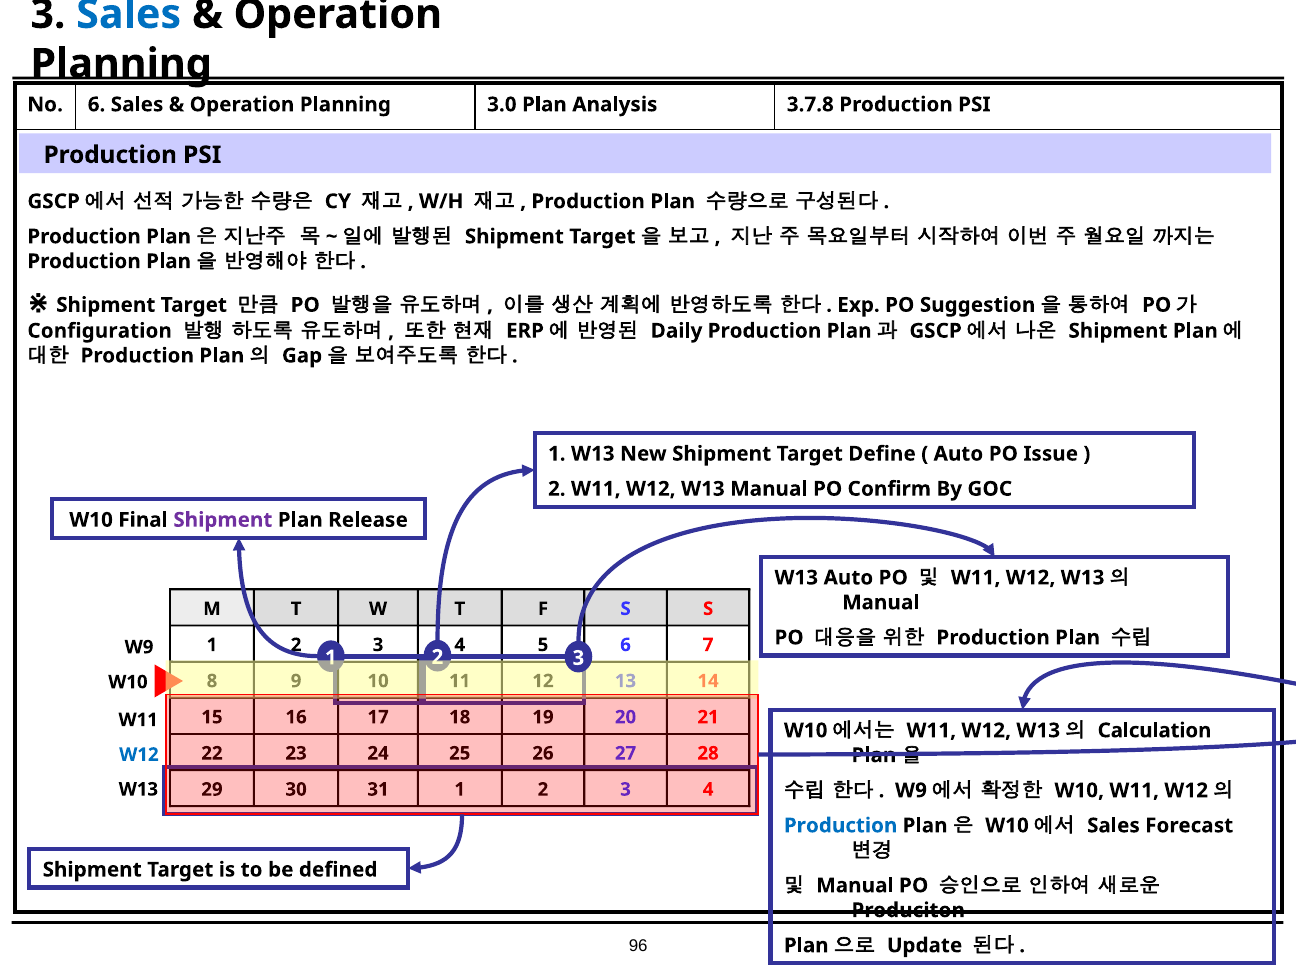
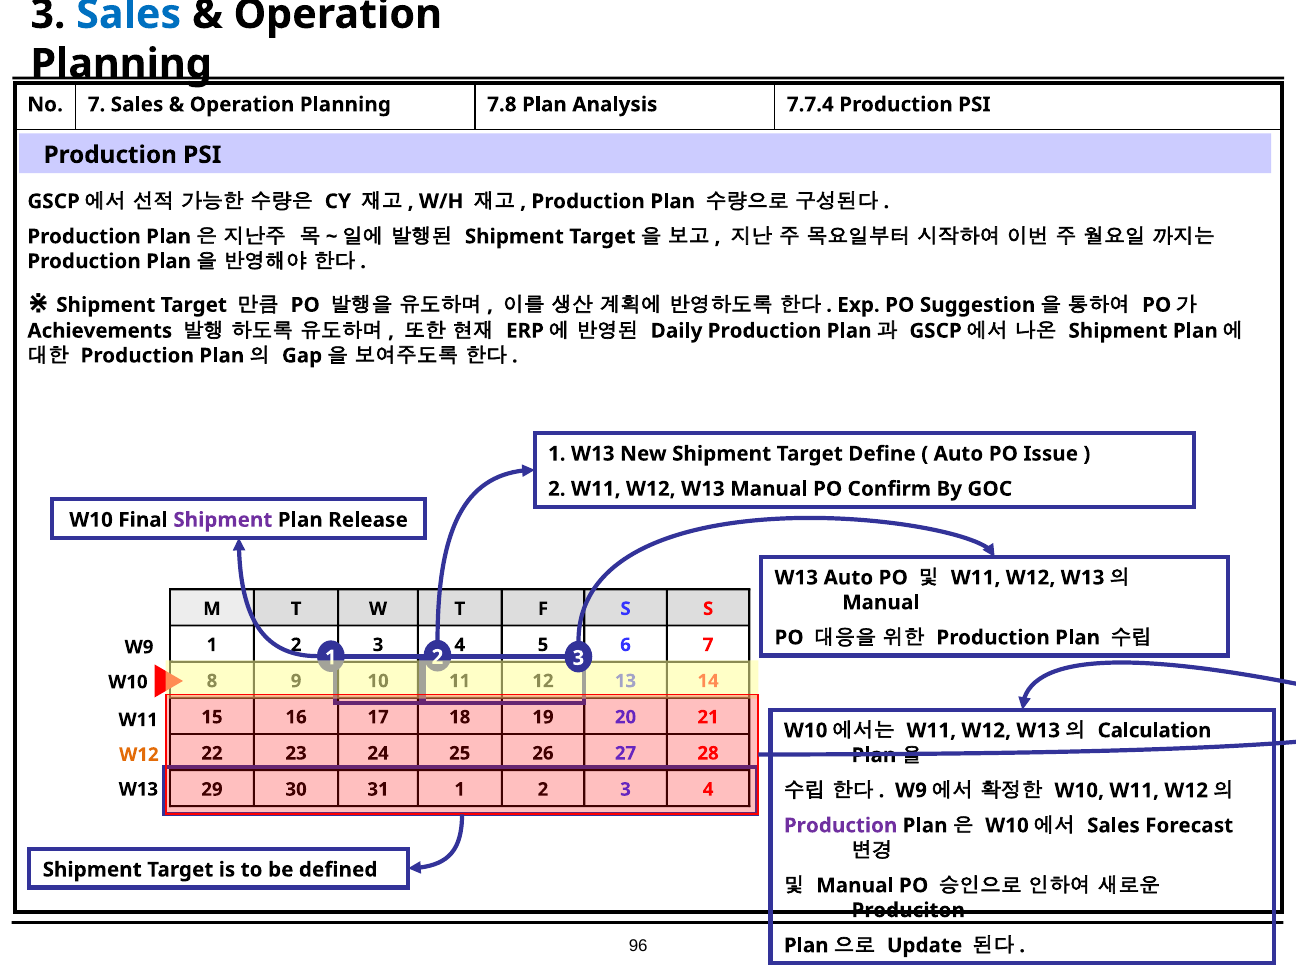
No 6: 6 -> 7 (97, 105)
3.0: 3.0 -> 7.8 (502, 105)
3.7.8: 3.7.8 -> 7.7.4 (810, 105)
Configuration: Configuration -> Achievements (100, 331)
W12 colour: blue -> orange (139, 755)
Production colour: blue -> purple (841, 826)
